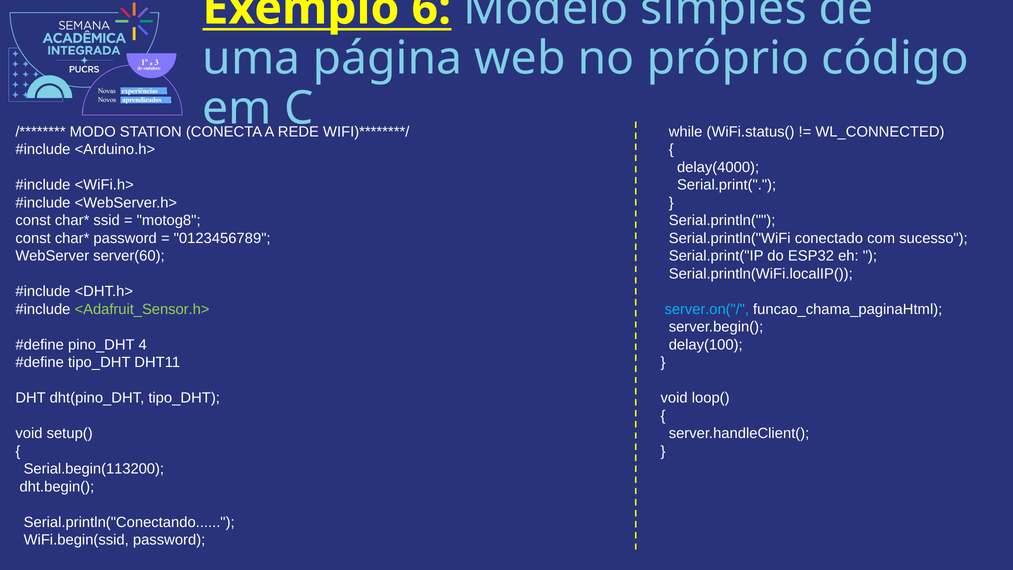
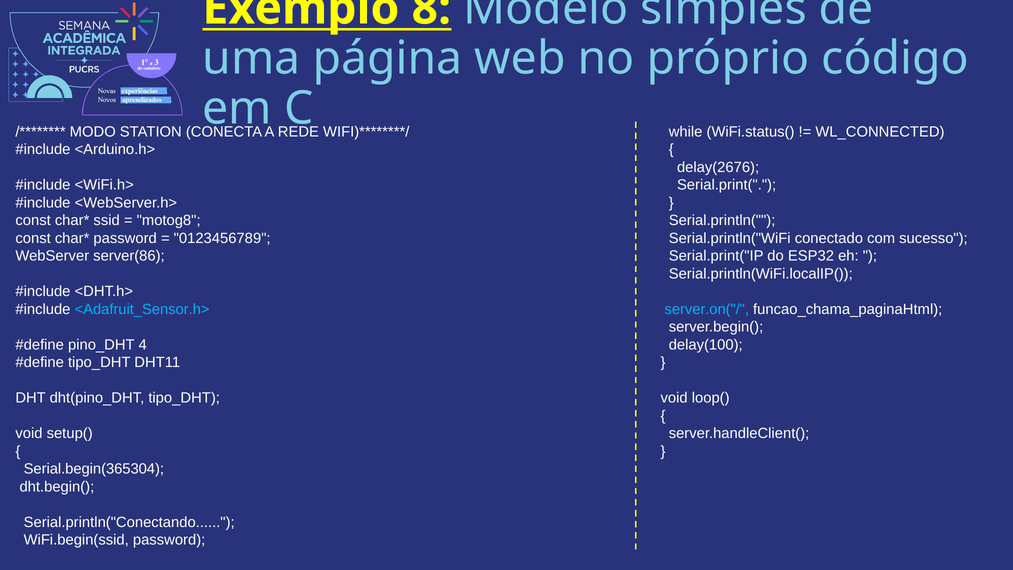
6: 6 -> 8 (431, 8)
delay(4000: delay(4000 -> delay(2676 (718, 167)
server(60: server(60 -> server(86 (129, 256)
<Adafruit_Sensor.h> colour: light green -> light blue (142, 309)
Serial.begin(113200: Serial.begin(113200 -> Serial.begin(365304 (94, 469)
